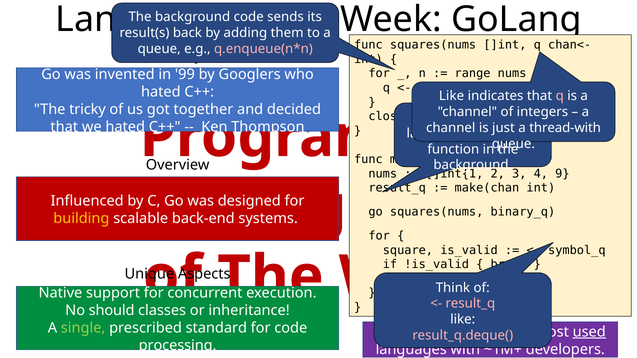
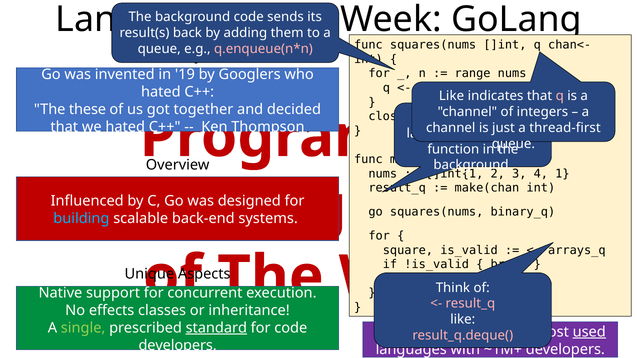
99: 99 -> 19 (185, 74)
tricky: tricky -> these (88, 109)
thread-with: thread-with -> thread-first (565, 128)
9: 9 -> 1 (562, 174)
building colour: yellow -> light blue (81, 219)
symbol_q: symbol_q -> arrays_q (577, 250)
should: should -> effects (112, 310)
standard underline: none -> present (216, 328)
processing: processing -> developers (178, 346)
